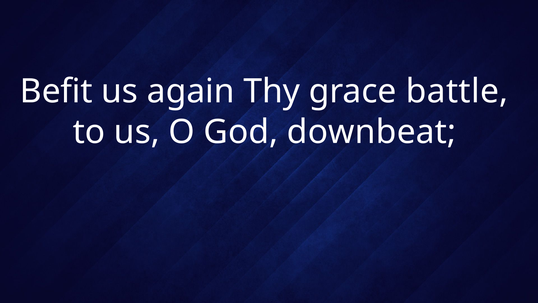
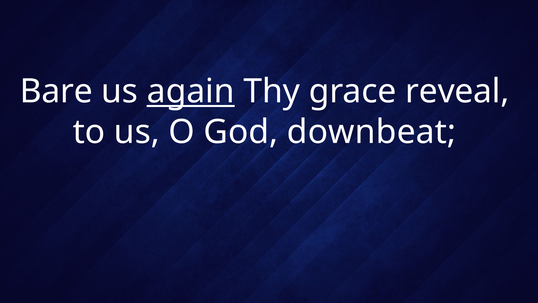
Befit: Befit -> Bare (56, 91)
again underline: none -> present (191, 91)
battle: battle -> reveal (457, 91)
